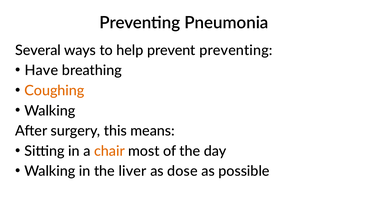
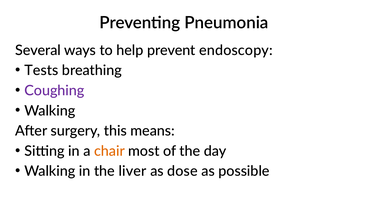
prevent preventing: preventing -> endoscopy (236, 50)
Have: Have -> Tests (41, 70)
Coughing colour: orange -> purple (54, 90)
